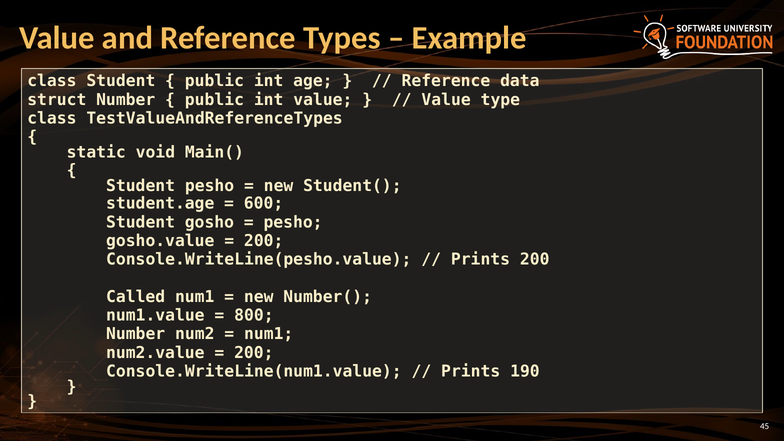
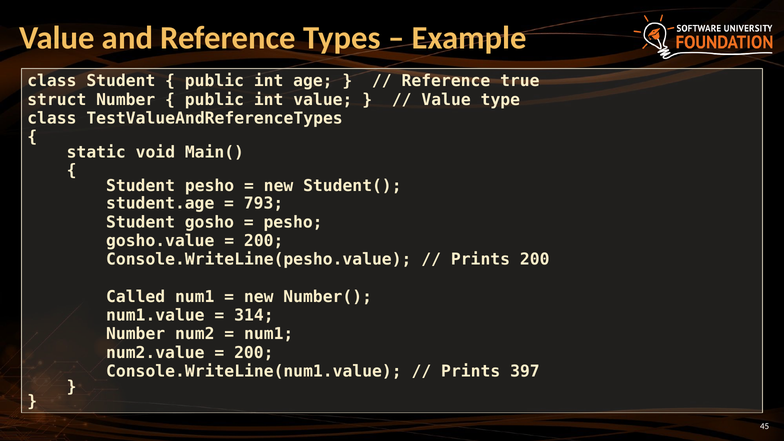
data: data -> true (520, 81)
600: 600 -> 793 (264, 204)
800: 800 -> 314 (254, 315)
190: 190 -> 397 (525, 371)
